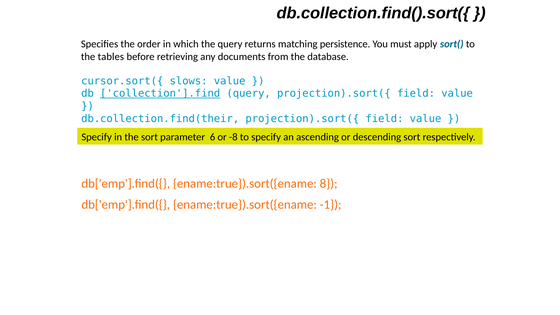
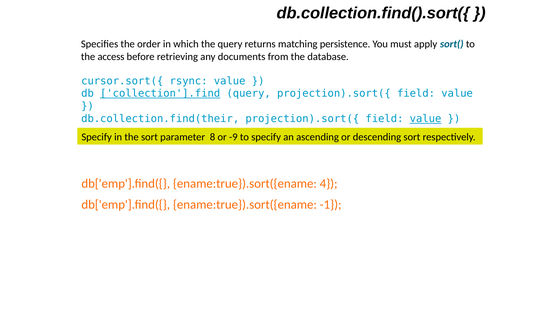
tables: tables -> access (111, 57)
slows: slows -> rsync (189, 81)
value underline: none -> present (426, 119)
6: 6 -> 8 (212, 137)
-8: -8 -> -9 (233, 137)
8: 8 -> 4 (329, 184)
